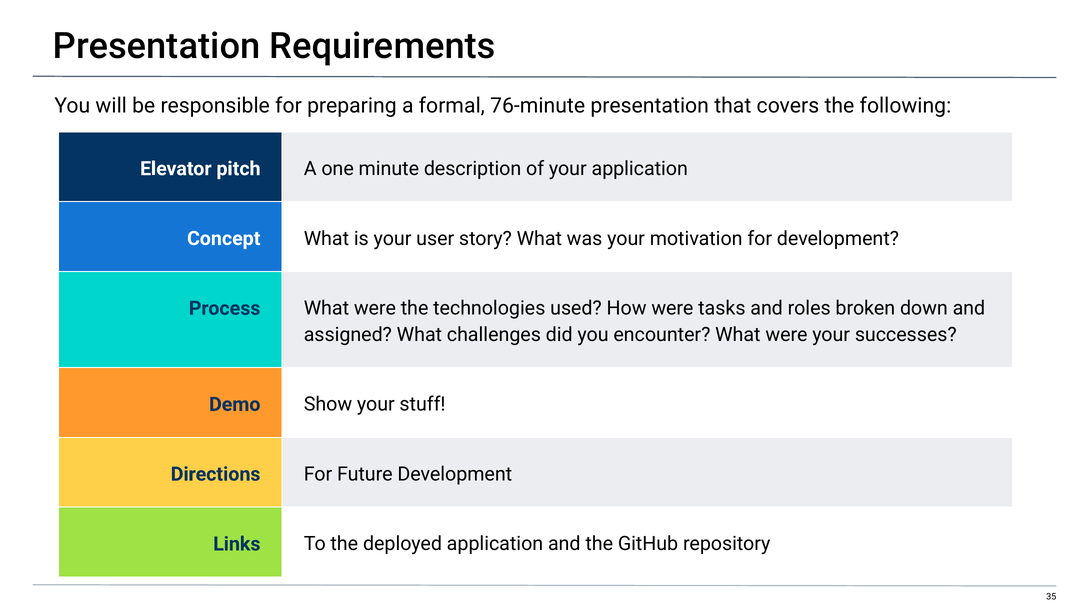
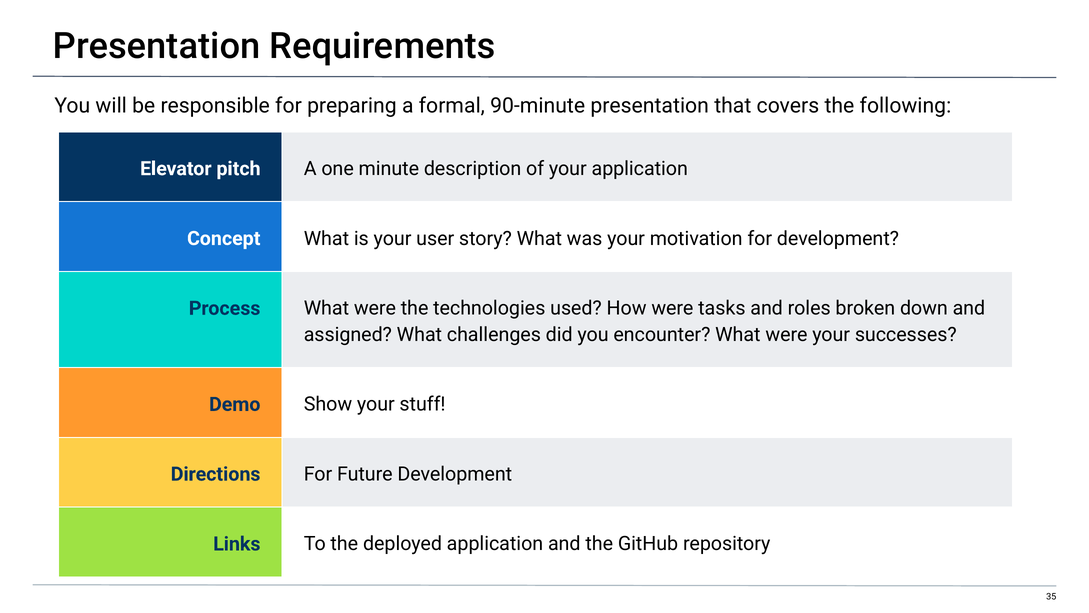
76-minute: 76-minute -> 90-minute (538, 106)
